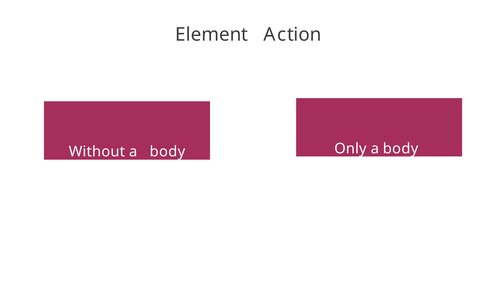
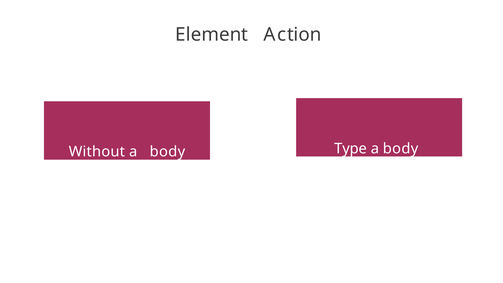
Only: Only -> Type (351, 149)
